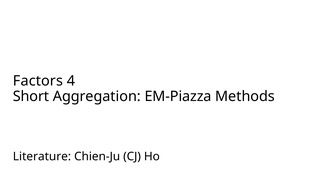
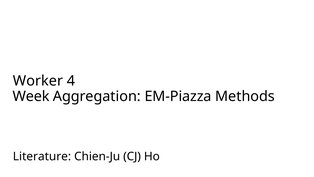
Factors: Factors -> Worker (38, 81)
Short: Short -> Week (31, 96)
